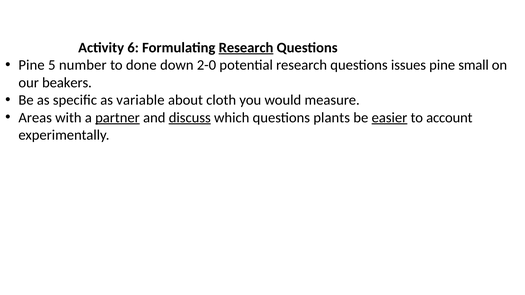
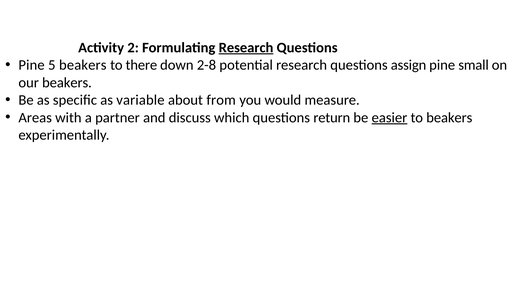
6: 6 -> 2 (133, 48)
5 number: number -> beakers (83, 65)
done: done -> there (141, 65)
2-0: 2-0 -> 2-8 (206, 65)
issues: issues -> assign (409, 65)
cloth: cloth -> from (221, 100)
partner underline: present -> none (117, 118)
discuss underline: present -> none (190, 118)
plants: plants -> return (332, 118)
to account: account -> beakers (449, 118)
